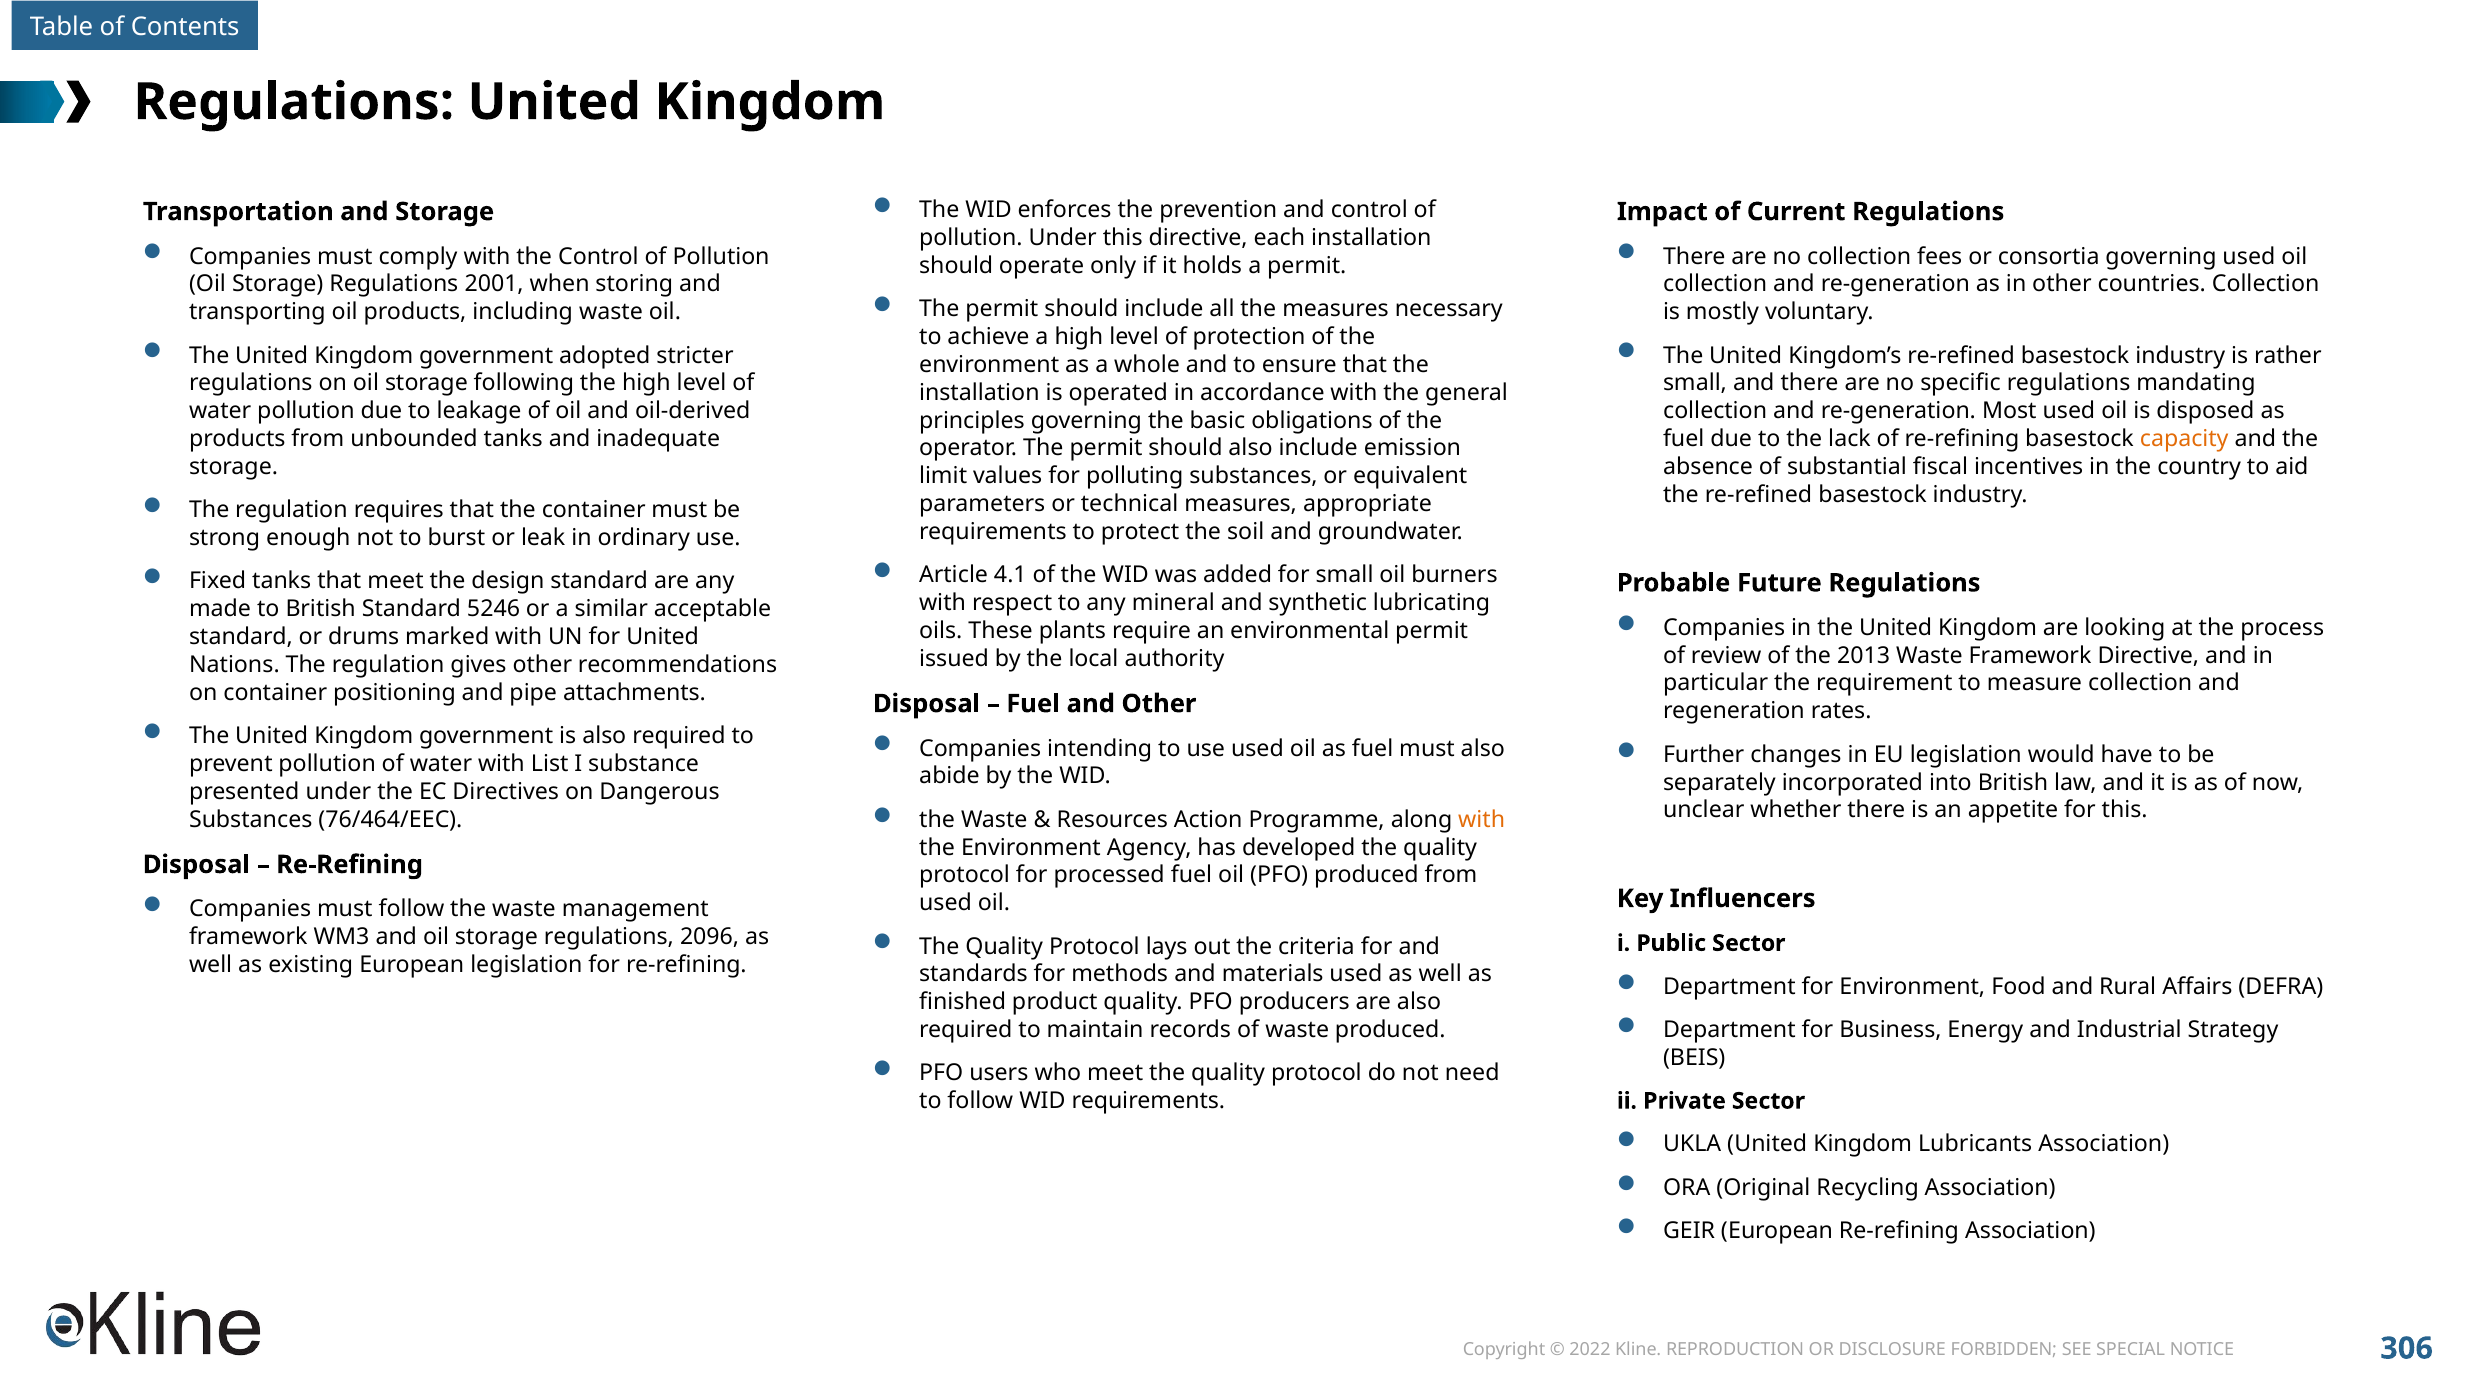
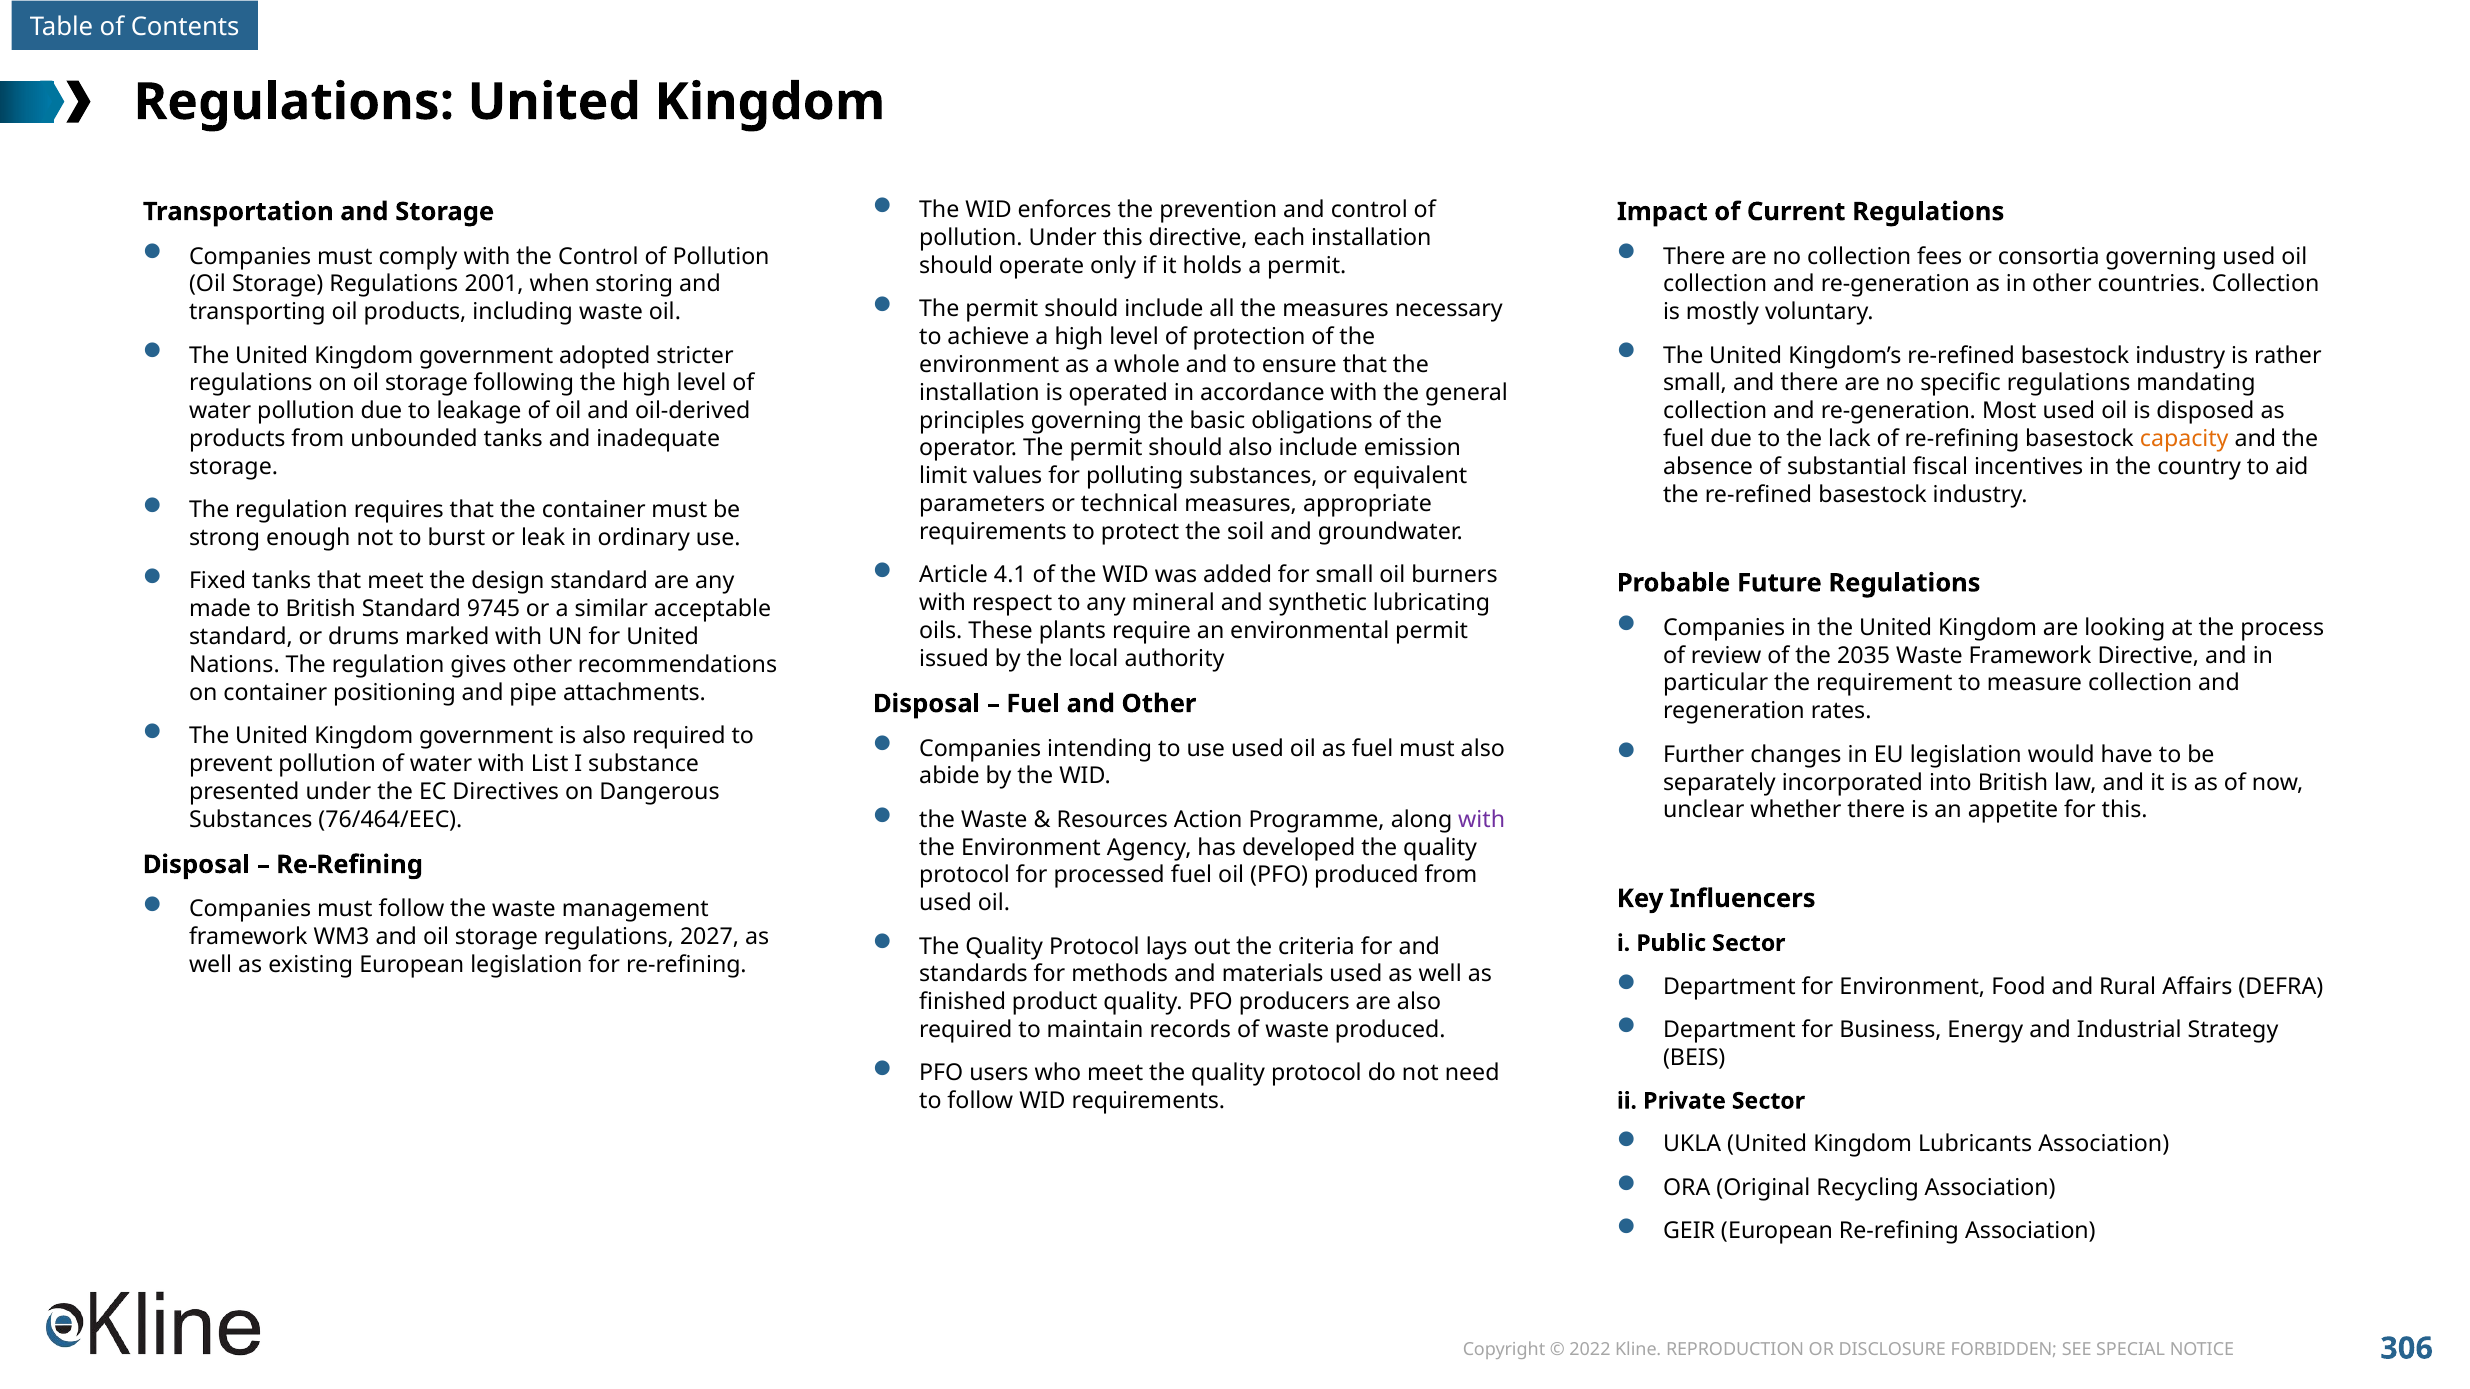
5246: 5246 -> 9745 (494, 609)
2013: 2013 -> 2035 (1864, 656)
with colour: orange -> purple (1482, 820)
2096: 2096 -> 2027 (710, 937)
